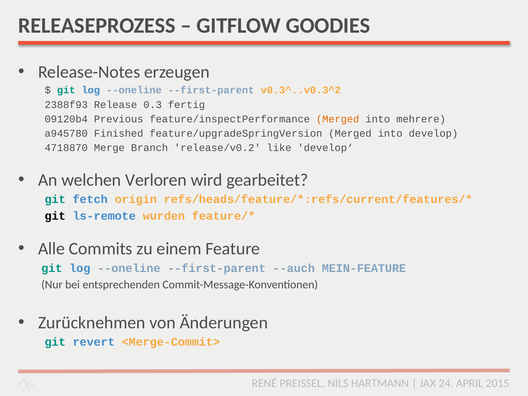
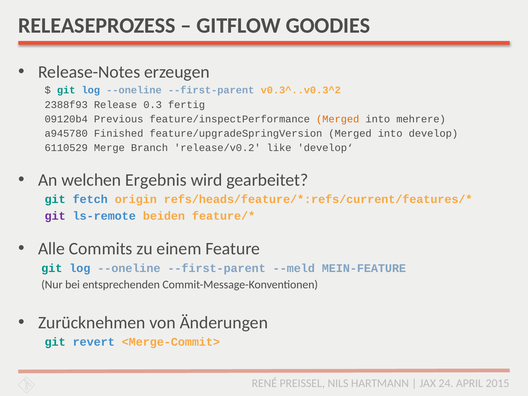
4718870: 4718870 -> 6110529 (66, 148)
Verloren: Verloren -> Ergebnis (156, 180)
git colour: black -> purple (55, 216)
wurden: wurden -> beiden (164, 216)
--auch: --auch -> --meld (294, 268)
